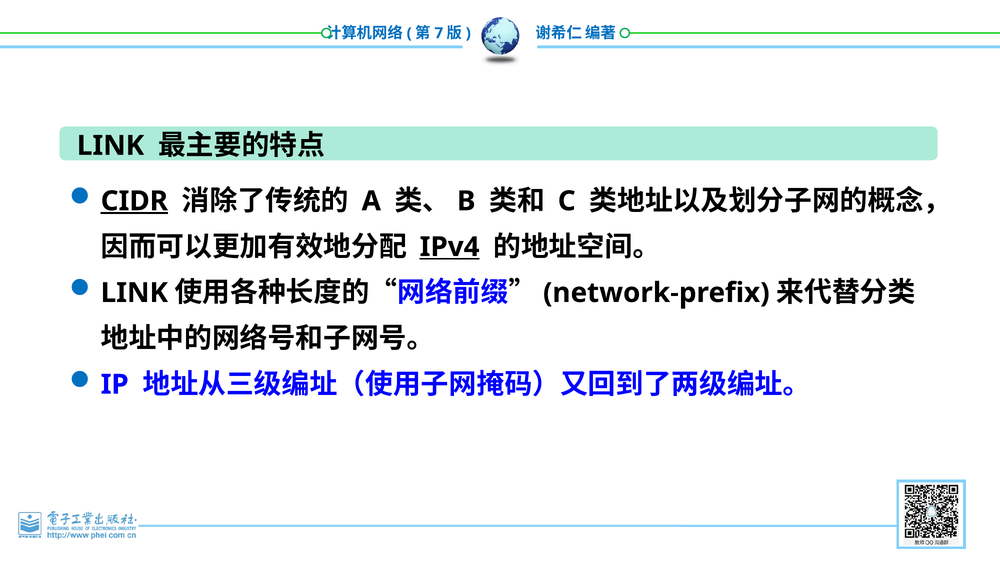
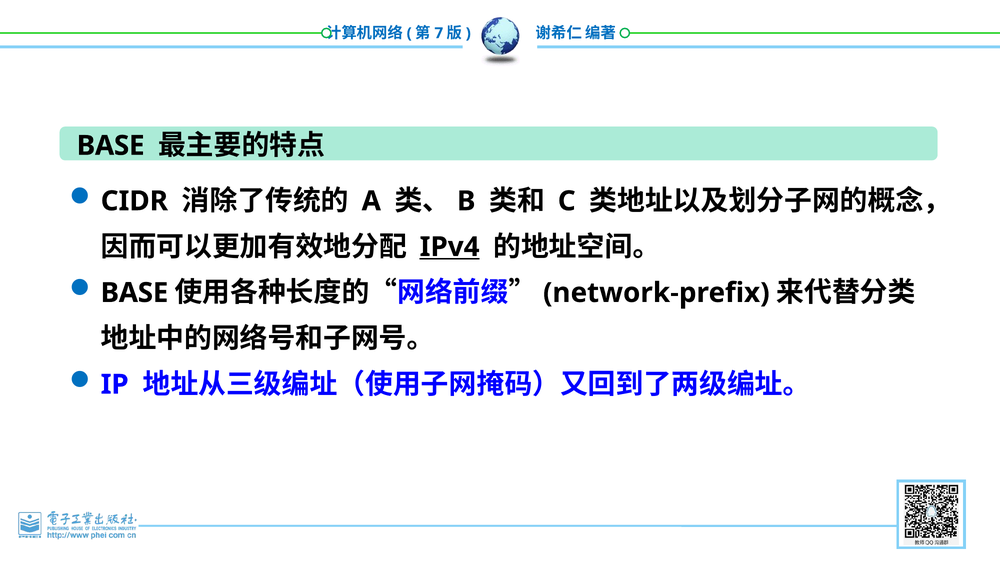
LINK: LINK -> BASE (111, 146)
CIDR underline: present -> none (134, 201)
LINK: LINK -> BASE (134, 293)
